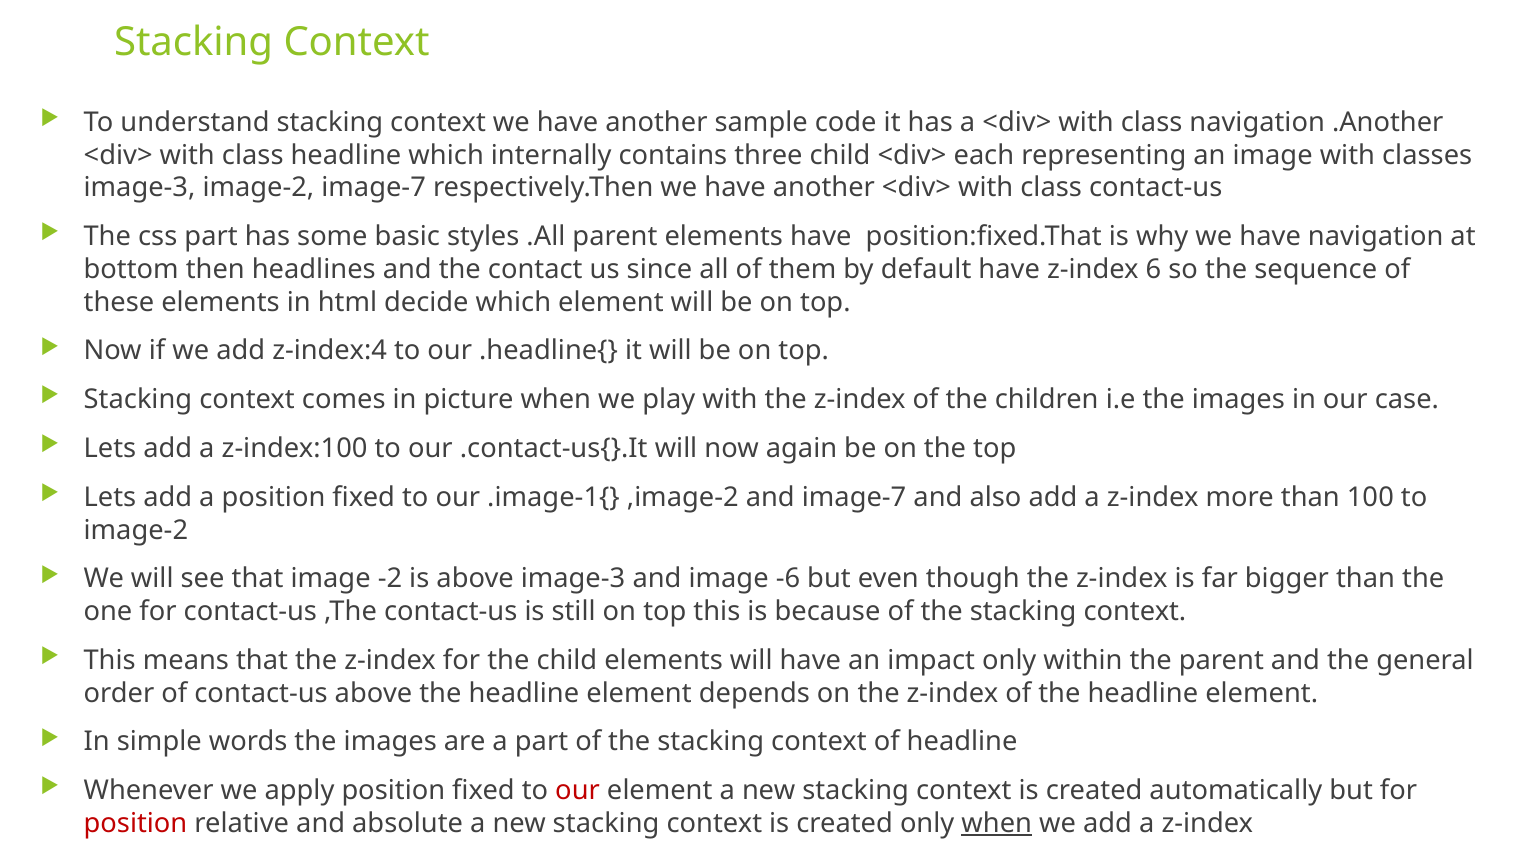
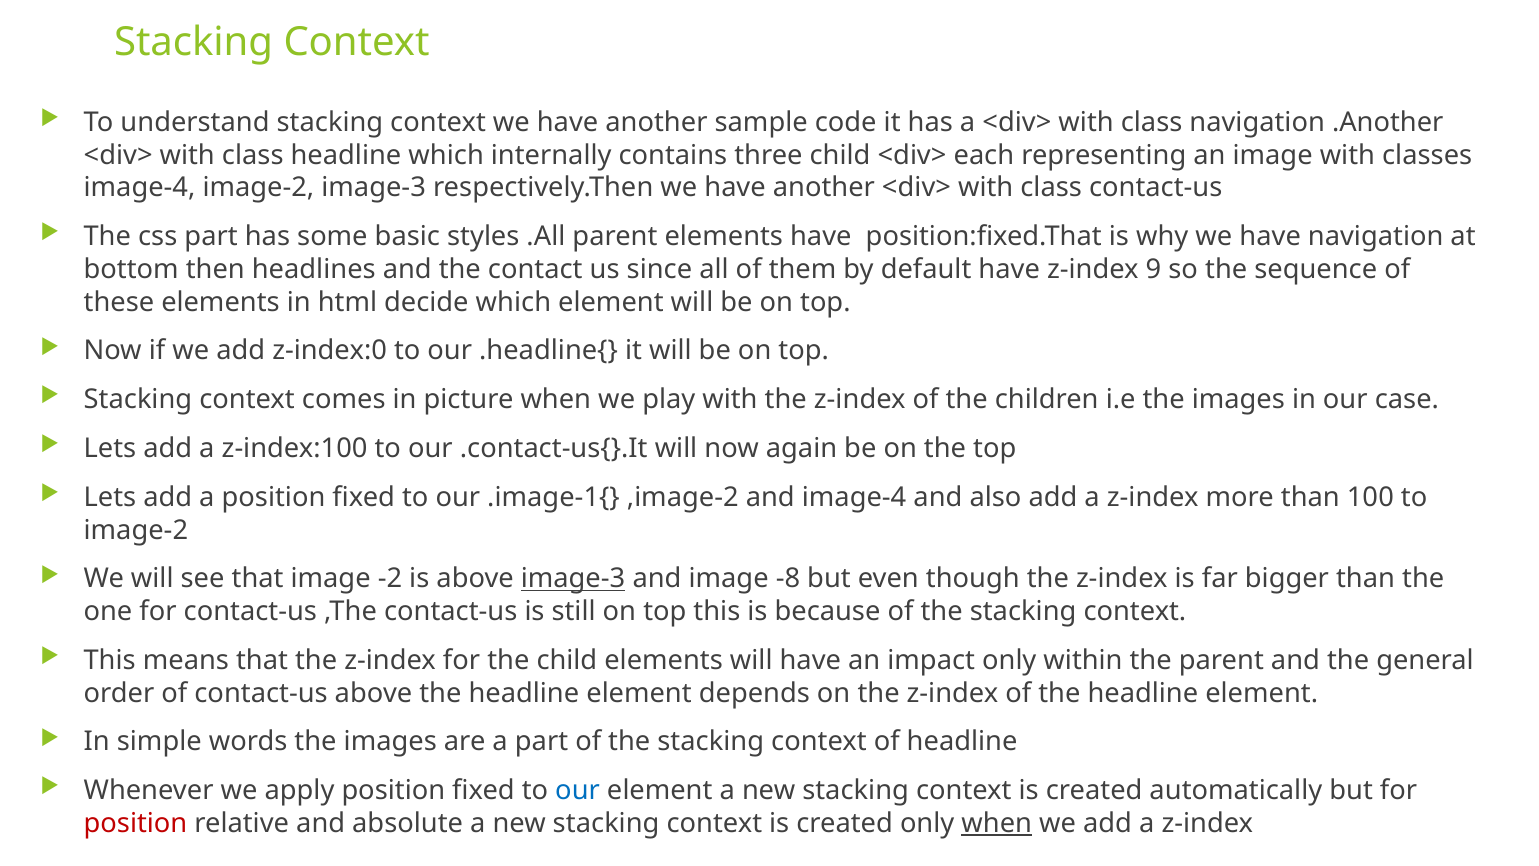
image-3: image-3 -> image-4 (140, 188)
image-2 image-7: image-7 -> image-3 (374, 188)
6: 6 -> 9 (1154, 269)
z-index:4: z-index:4 -> z-index:0 (330, 351)
and image-7: image-7 -> image-4 (854, 497)
image-3 underline: none -> present (573, 579)
-6: -6 -> -8 (788, 579)
our colour: red -> blue (578, 790)
